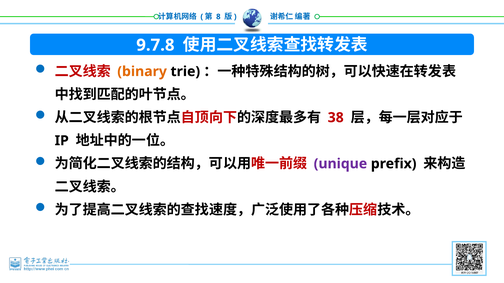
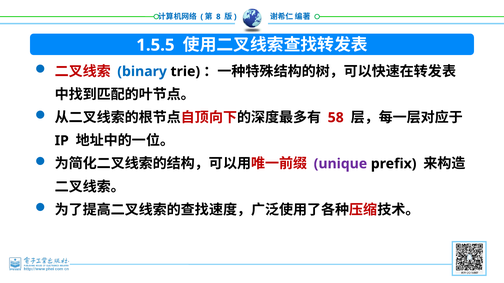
9.7.8: 9.7.8 -> 1.5.5 (155, 45)
binary colour: orange -> blue (142, 72)
38: 38 -> 58 (336, 118)
